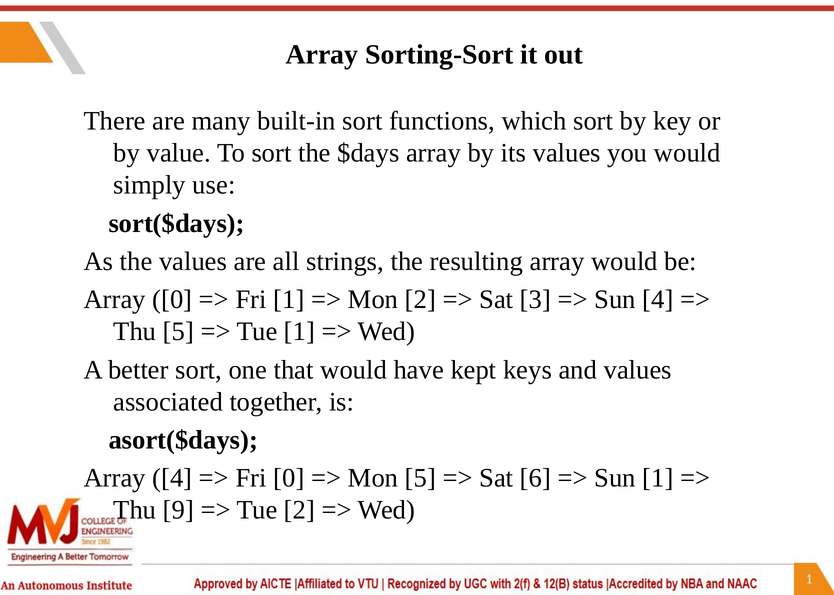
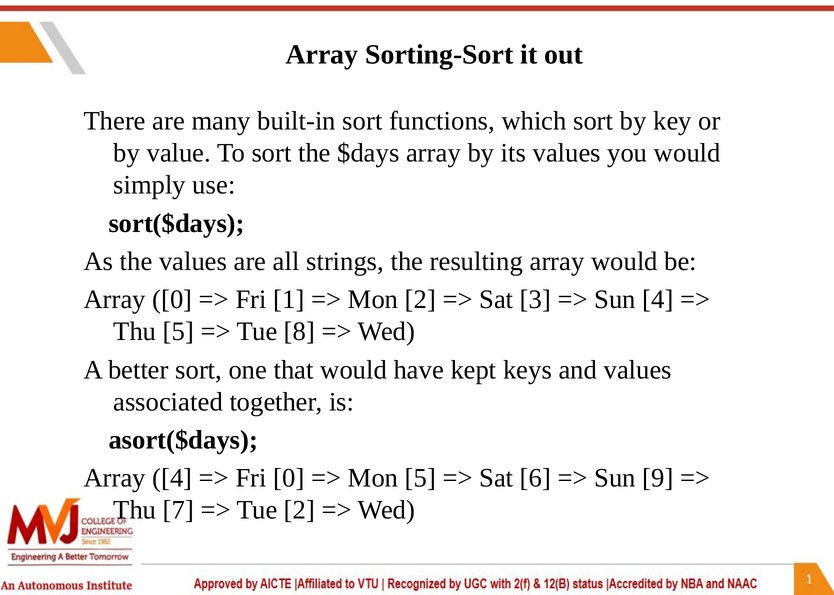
Tue 1: 1 -> 8 (300, 331)
Sun 1: 1 -> 9 (658, 478)
9: 9 -> 7 (178, 510)
